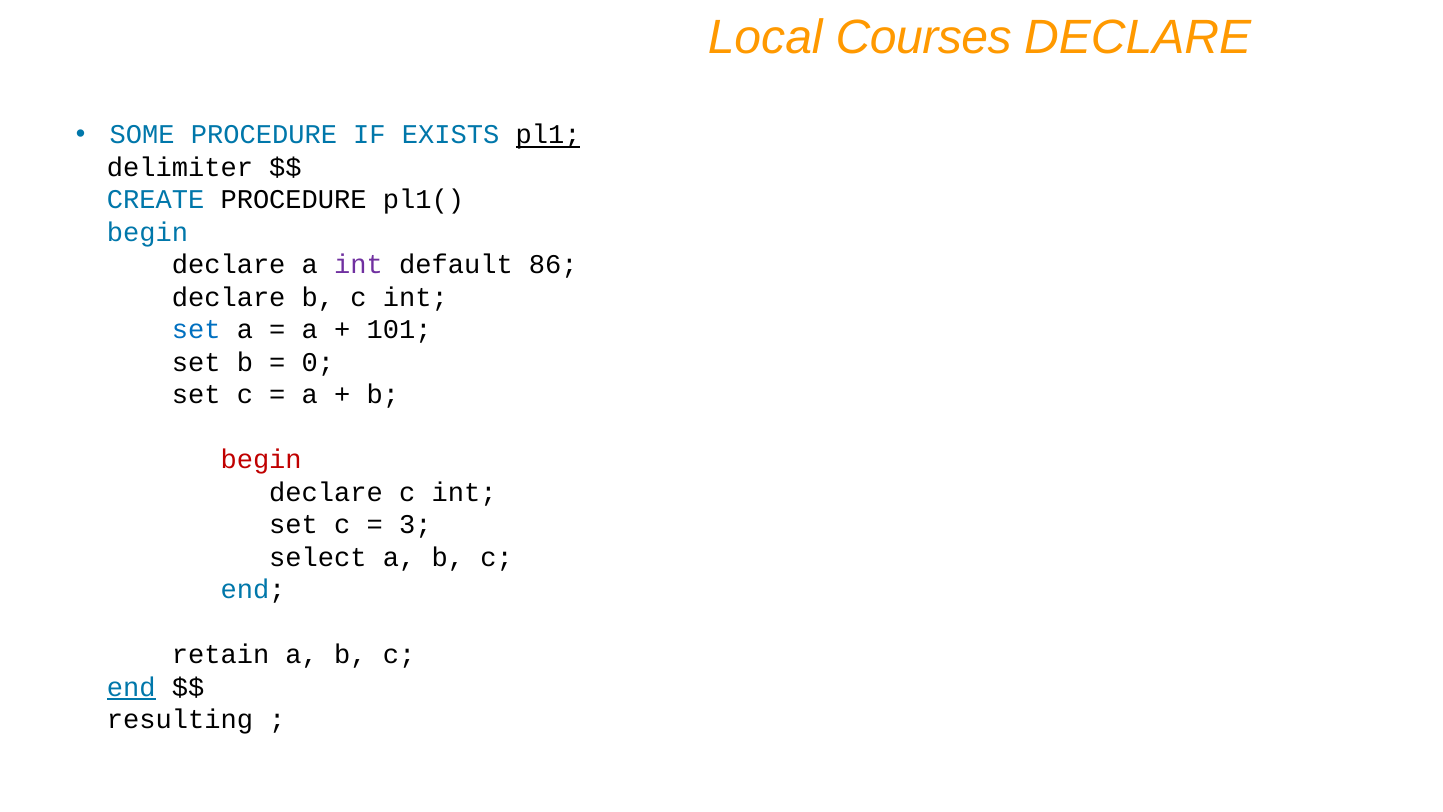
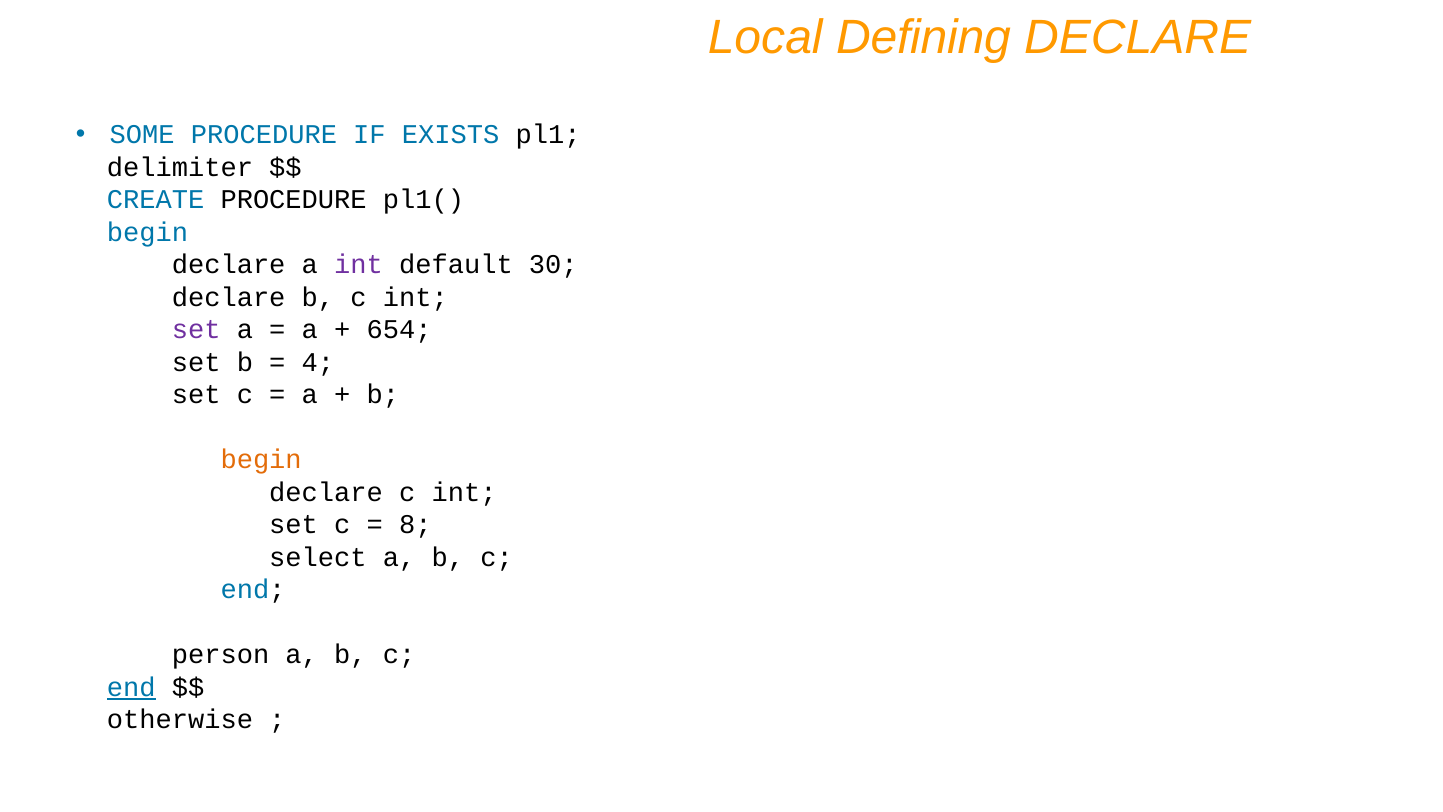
Courses: Courses -> Defining (924, 38)
pl1 underline: present -> none (548, 135)
86: 86 -> 30 (553, 265)
set colour: blue -> purple (196, 330)
101: 101 -> 654 (399, 330)
0: 0 -> 4 (318, 362)
begin colour: red -> orange (261, 460)
3: 3 -> 8 (415, 525)
retain: retain -> person (221, 654)
resulting: resulting -> otherwise (180, 719)
